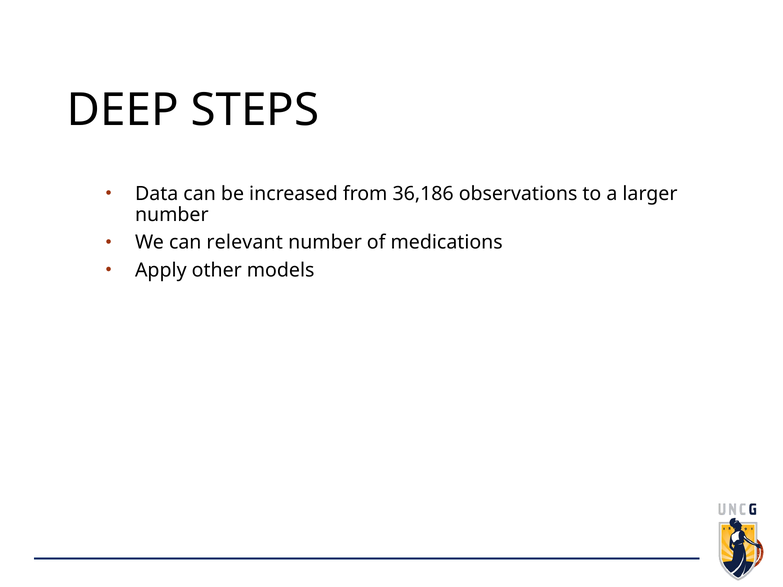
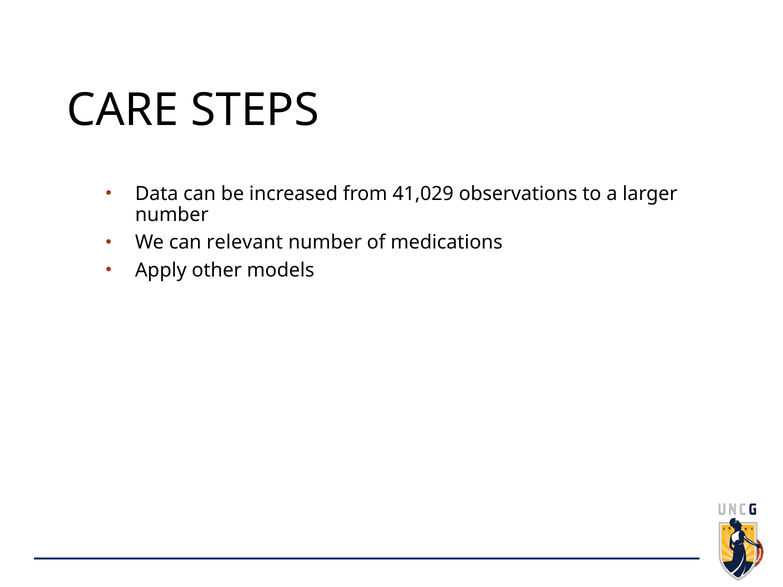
DEEP: DEEP -> CARE (123, 110)
36,186: 36,186 -> 41,029 (423, 194)
